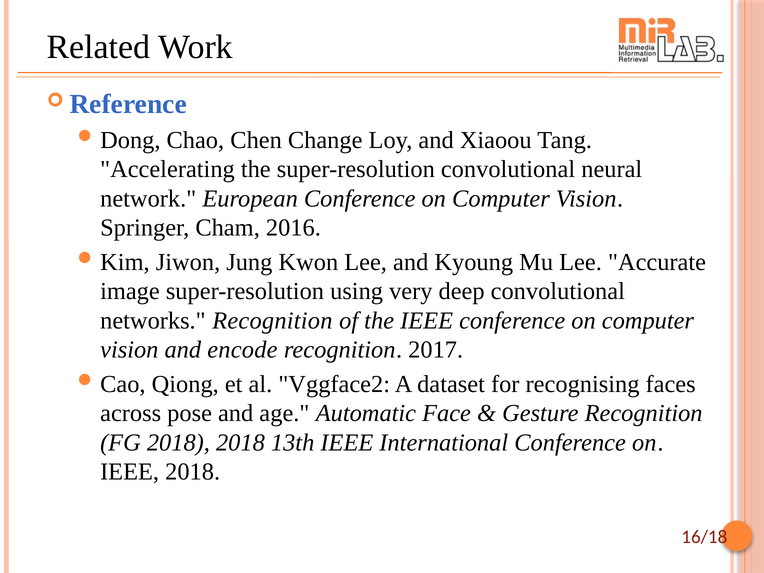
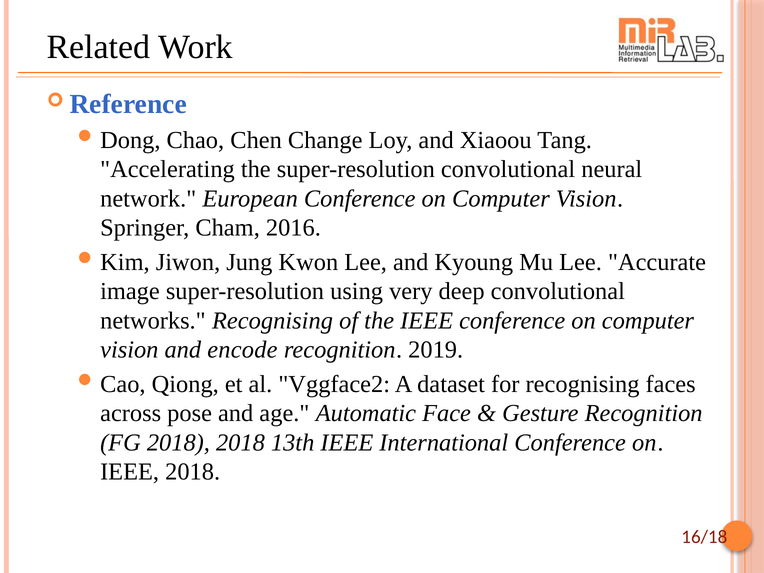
networks Recognition: Recognition -> Recognising (273, 321)
2017: 2017 -> 2019 (436, 350)
